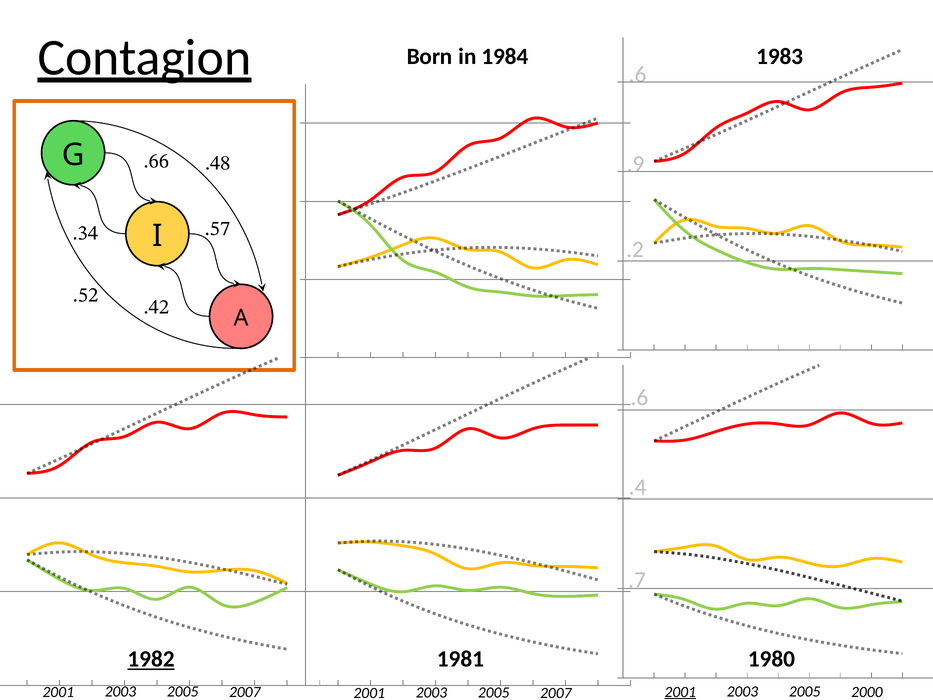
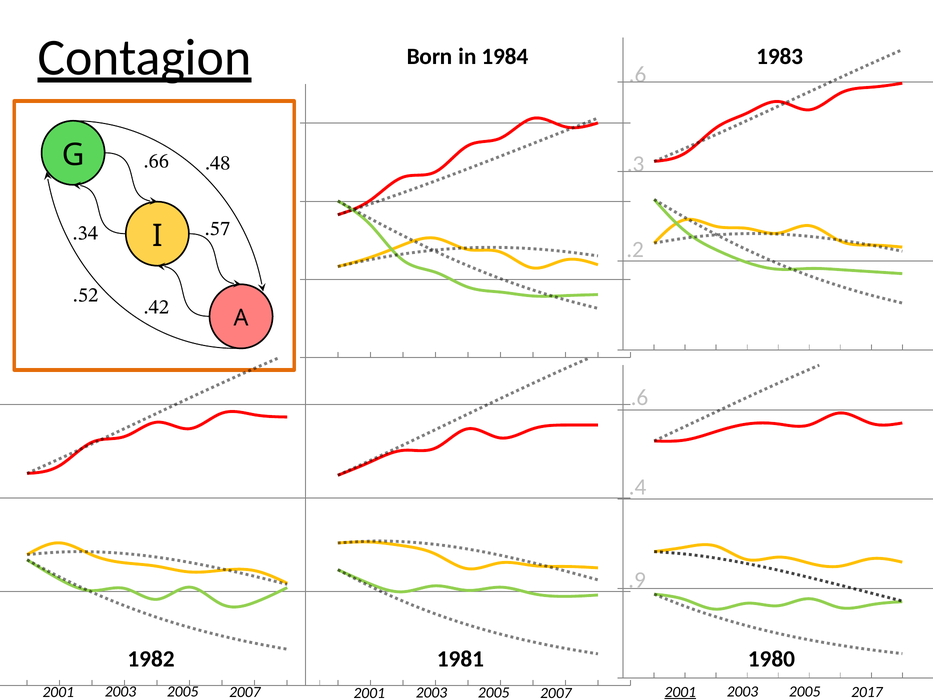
.9: .9 -> .3 (636, 164)
.7: .7 -> .9 (637, 580)
1982 underline: present -> none (151, 659)
2000: 2000 -> 2017 (867, 692)
